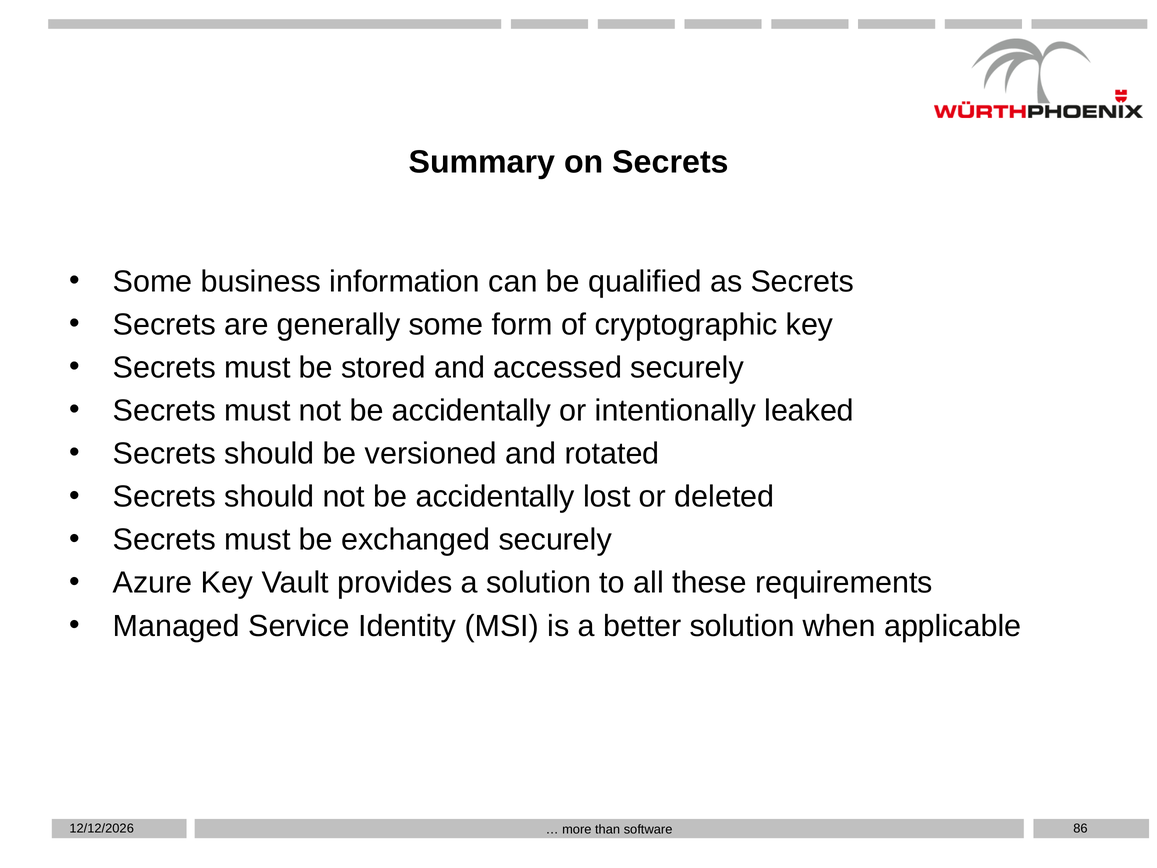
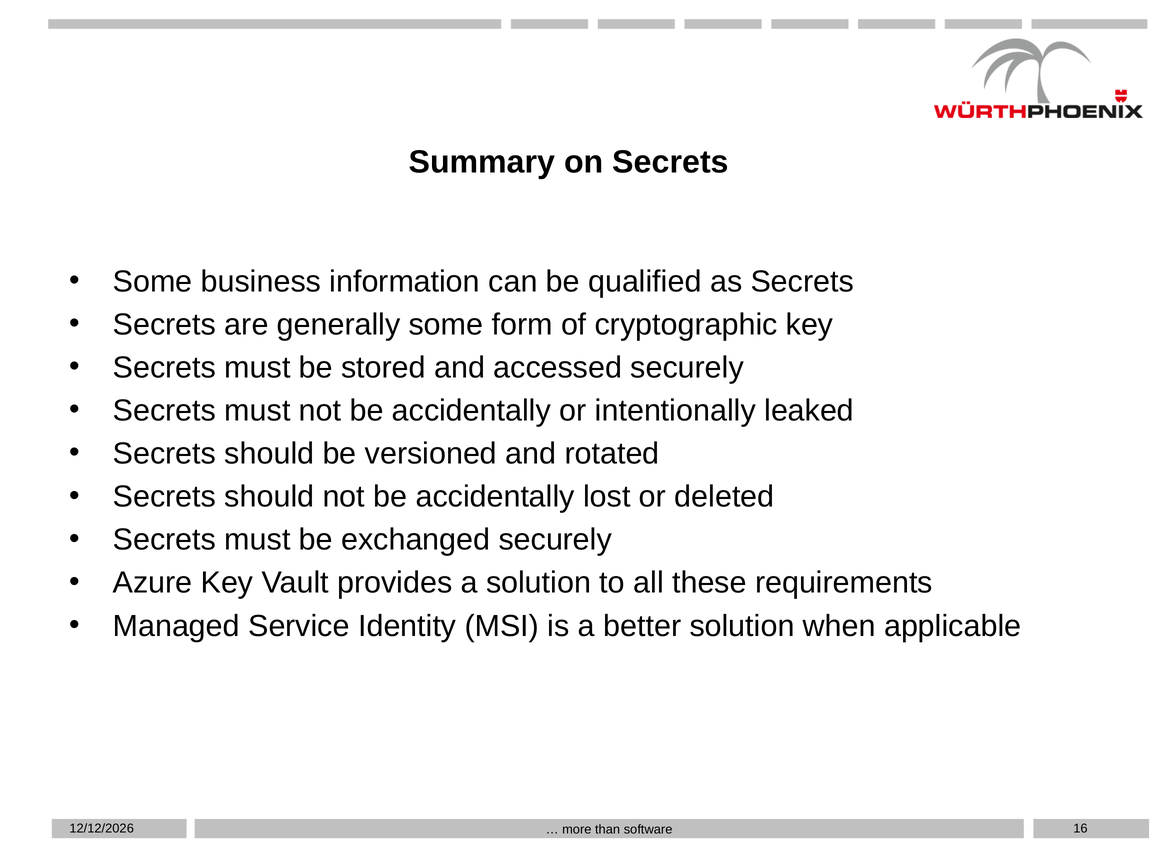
86: 86 -> 16 (1080, 828)
